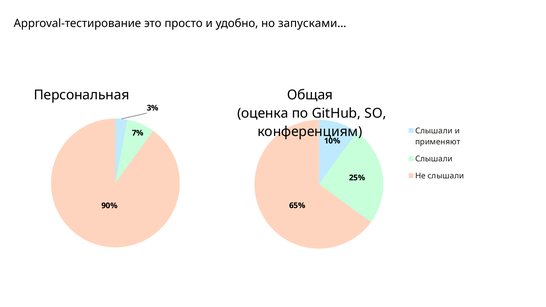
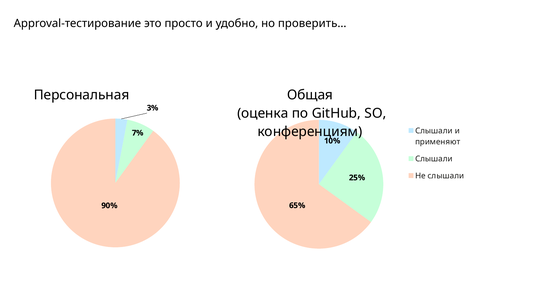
запусками…: запусками… -> проверить… (312, 23)
